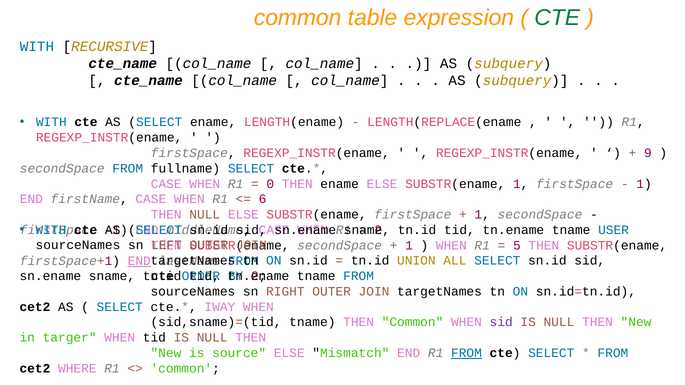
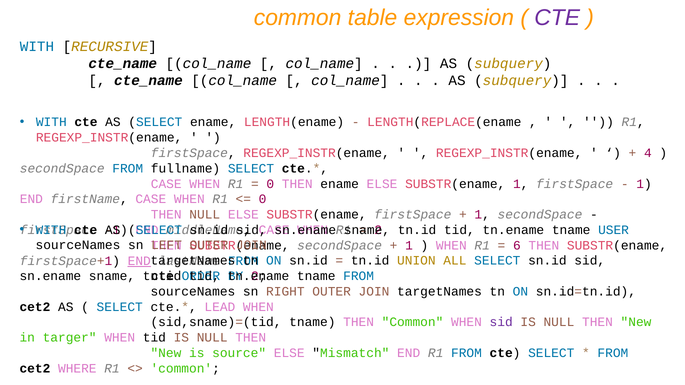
CTE colour: green -> purple (557, 18)
9: 9 -> 4 (648, 153)
6: 6 -> 0 (263, 199)
5: 5 -> 6 (517, 246)
IWAY: IWAY -> LEAD (220, 307)
FROM underline: present -> none (466, 353)
